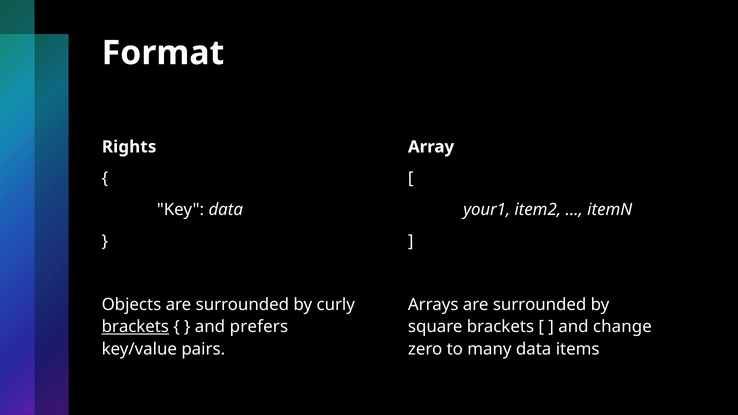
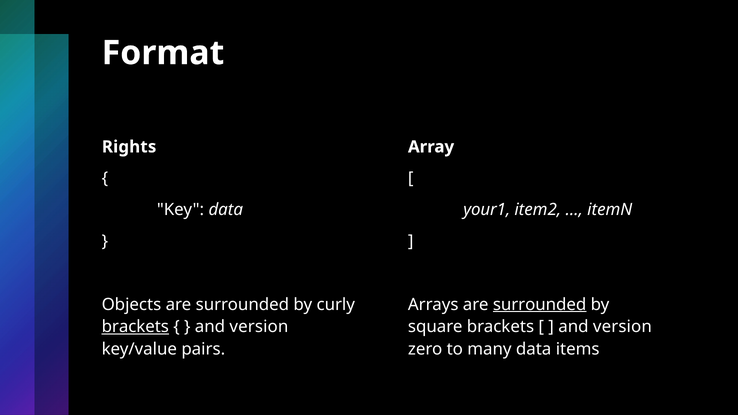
surrounded underline: none -> present (540, 305)
prefers: prefers -> version (259, 327)
change: change -> version (622, 327)
